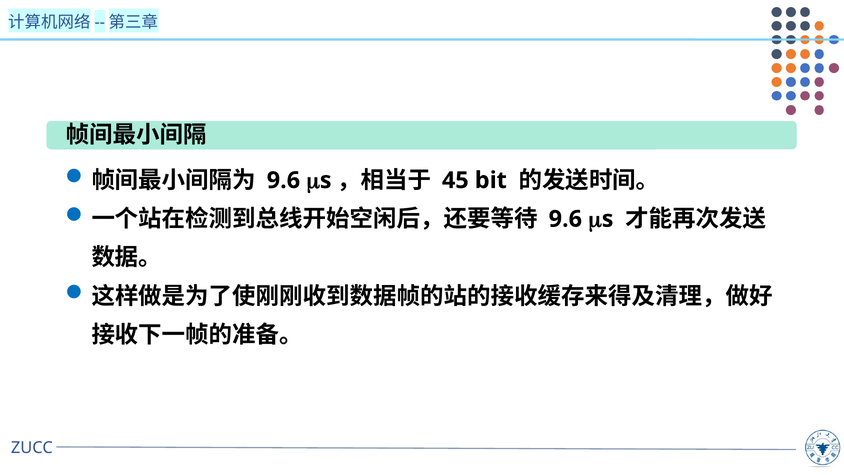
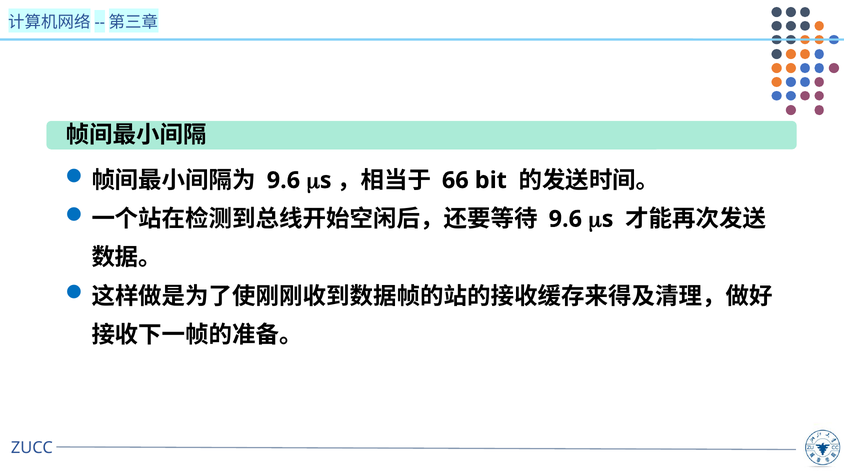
45: 45 -> 66 (455, 180)
